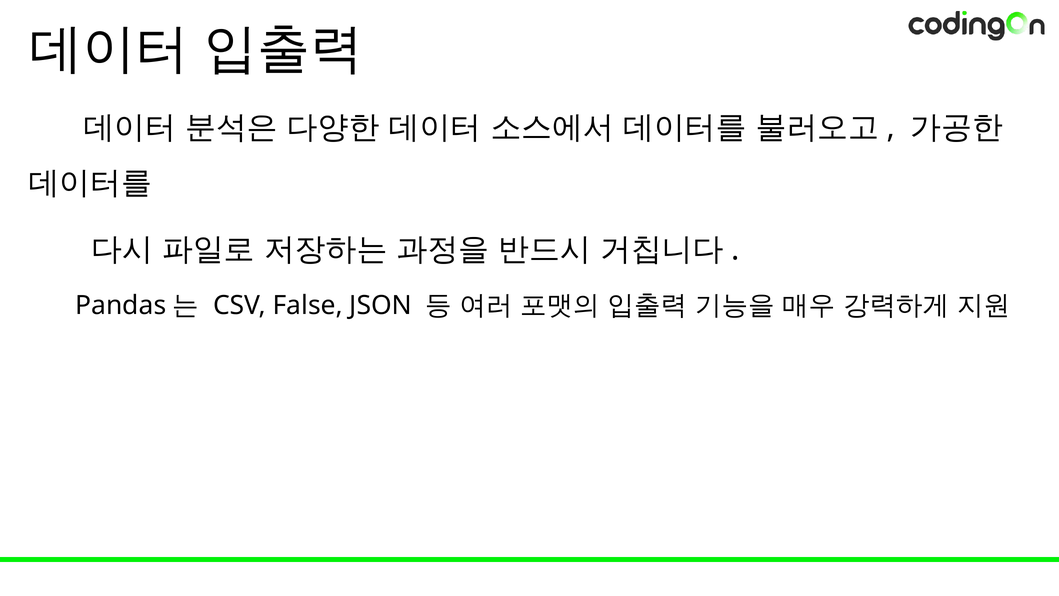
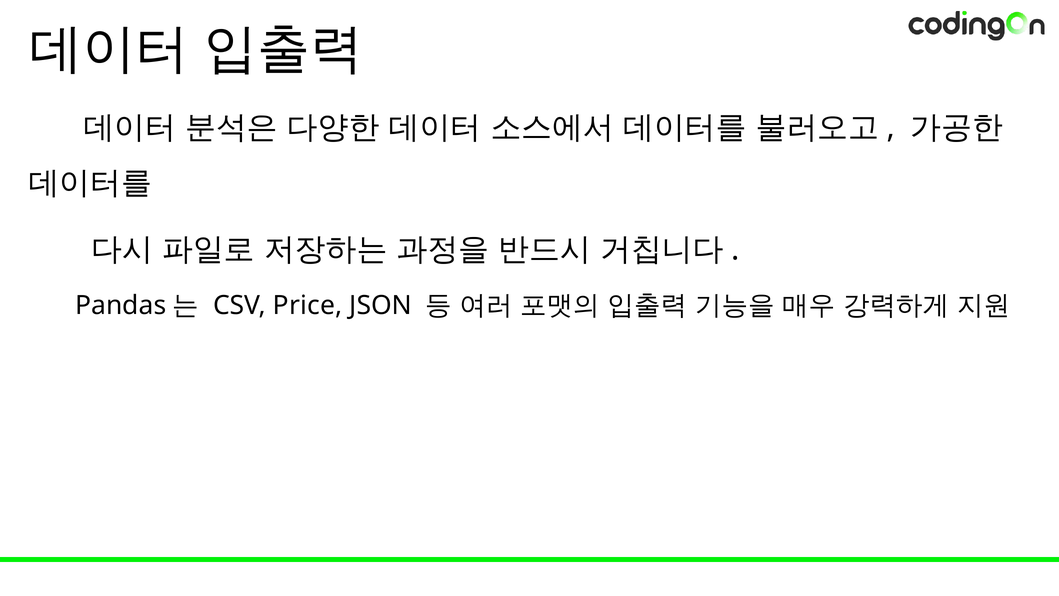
False: False -> Price (308, 305)
